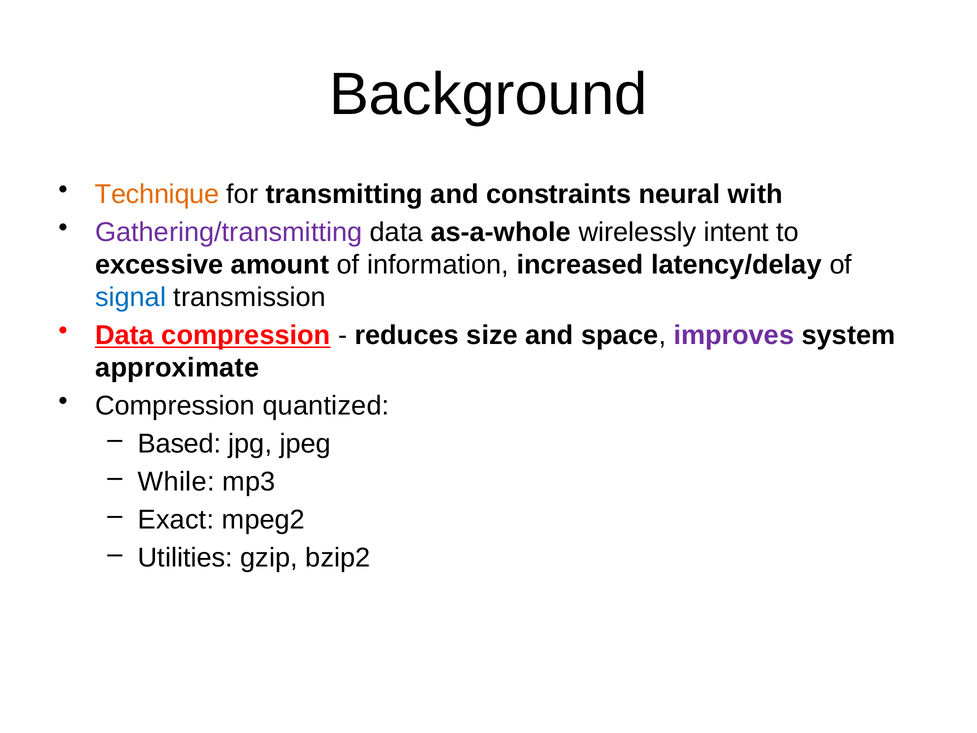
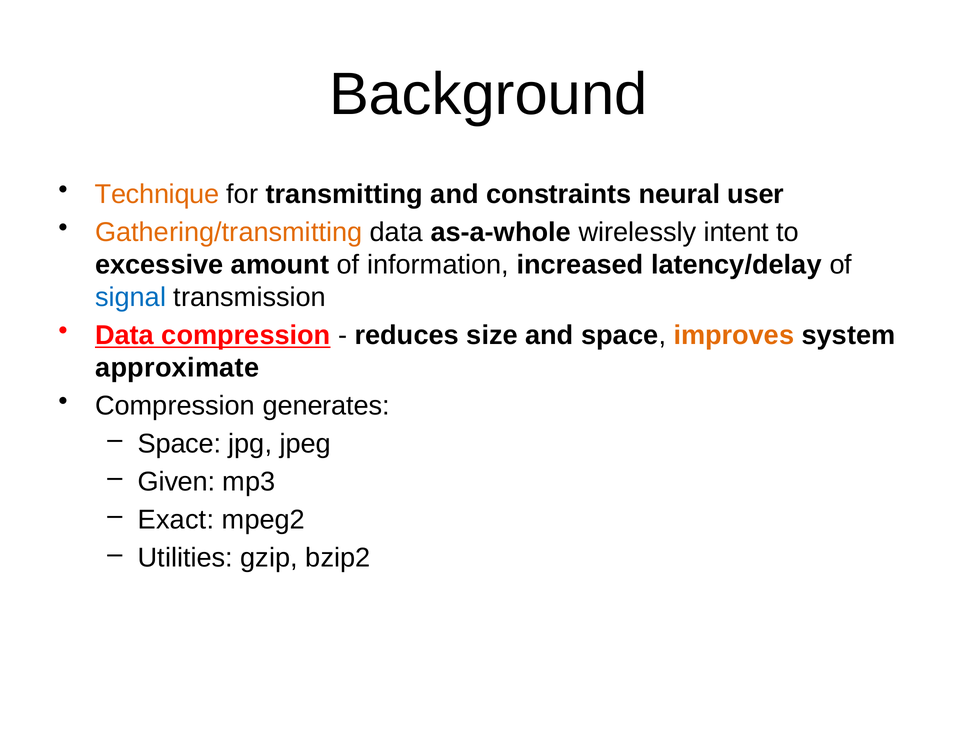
with: with -> user (756, 194)
Gathering/transmitting colour: purple -> orange (229, 232)
improves colour: purple -> orange (734, 335)
quantized: quantized -> generates (326, 406)
Based: Based -> Space (179, 444)
While: While -> Given (176, 482)
